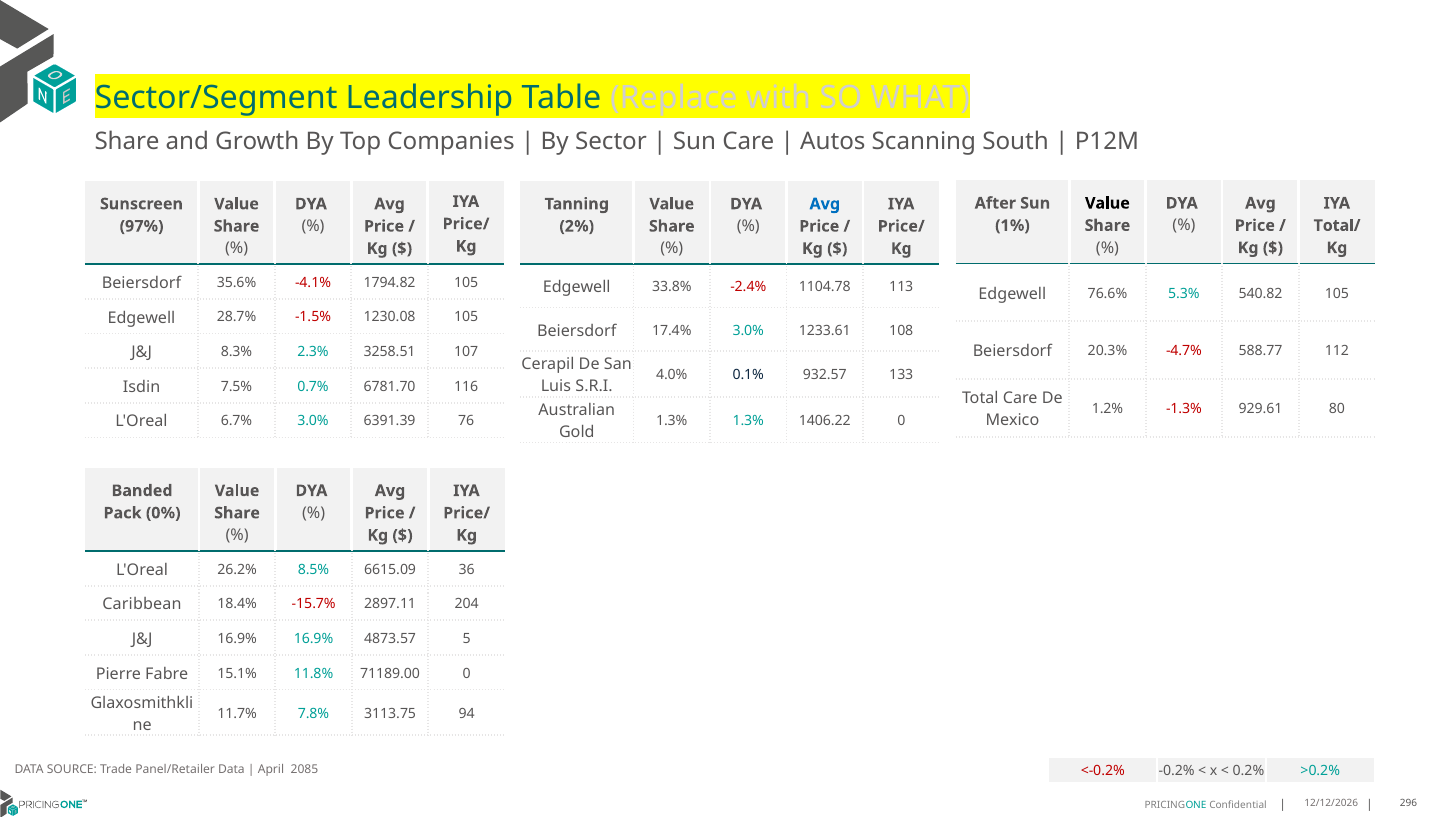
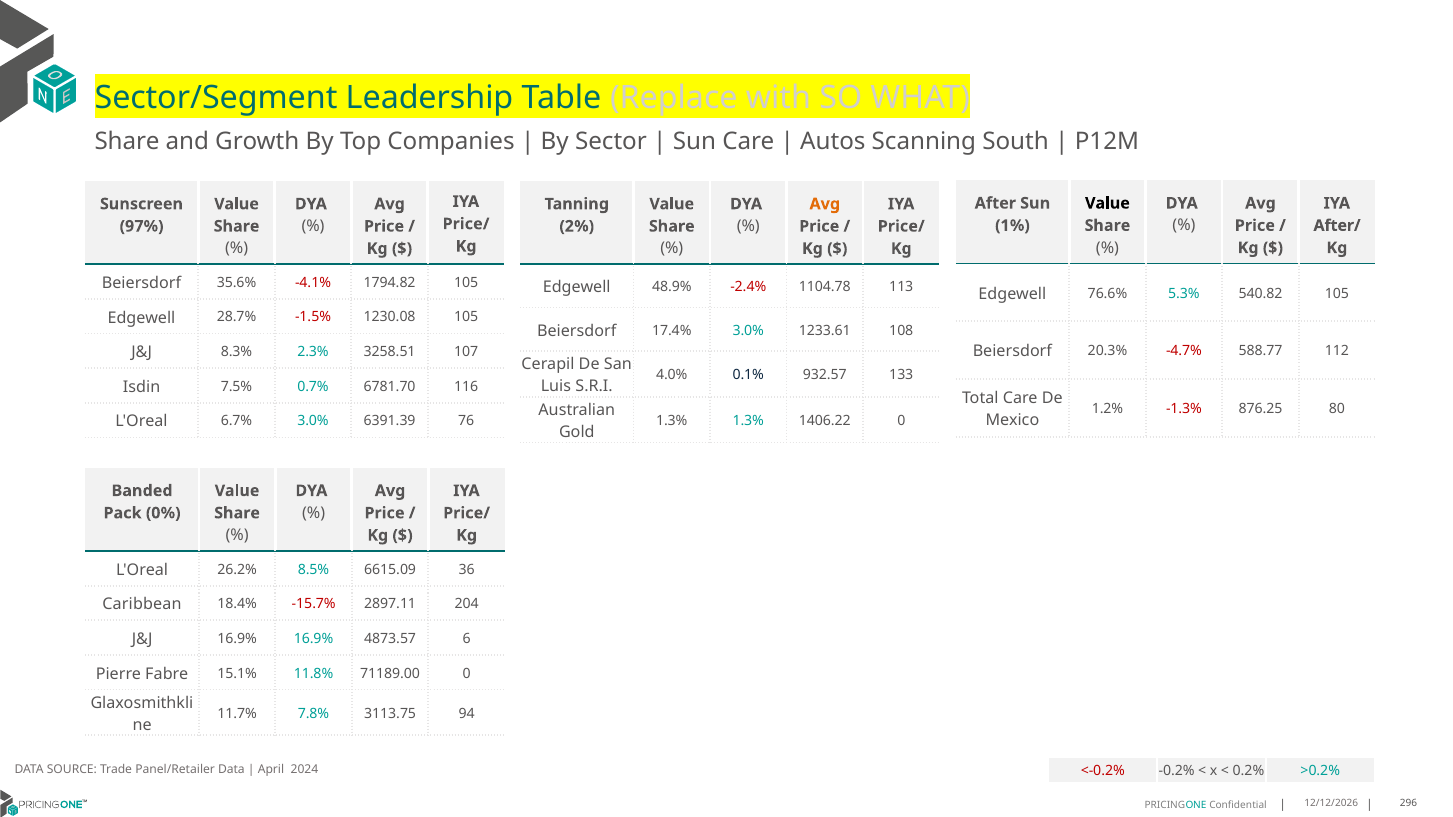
Avg colour: blue -> orange (825, 204)
Total/: Total/ -> After/ (1337, 226)
33.8%: 33.8% -> 48.9% (672, 287)
929.61: 929.61 -> 876.25 (1261, 409)
5: 5 -> 6 (467, 639)
2085: 2085 -> 2024 (304, 770)
